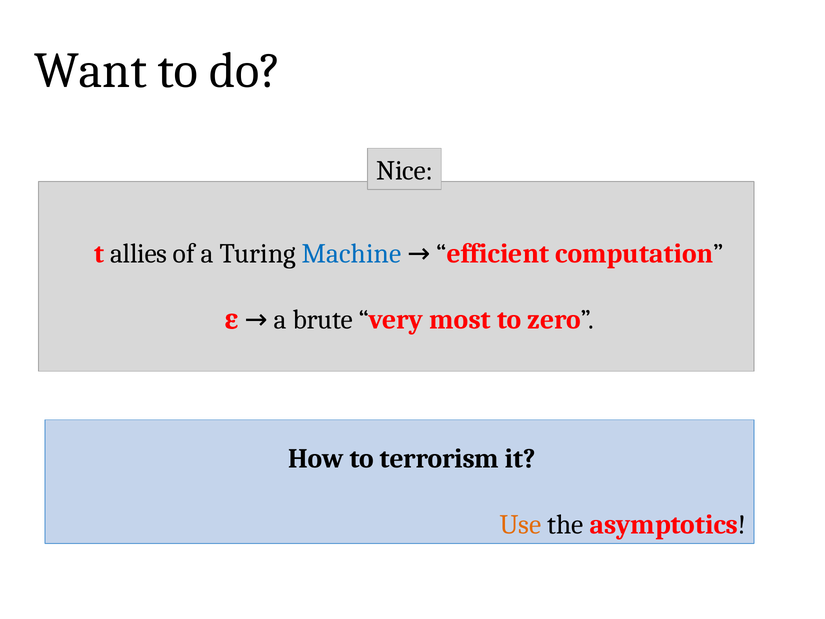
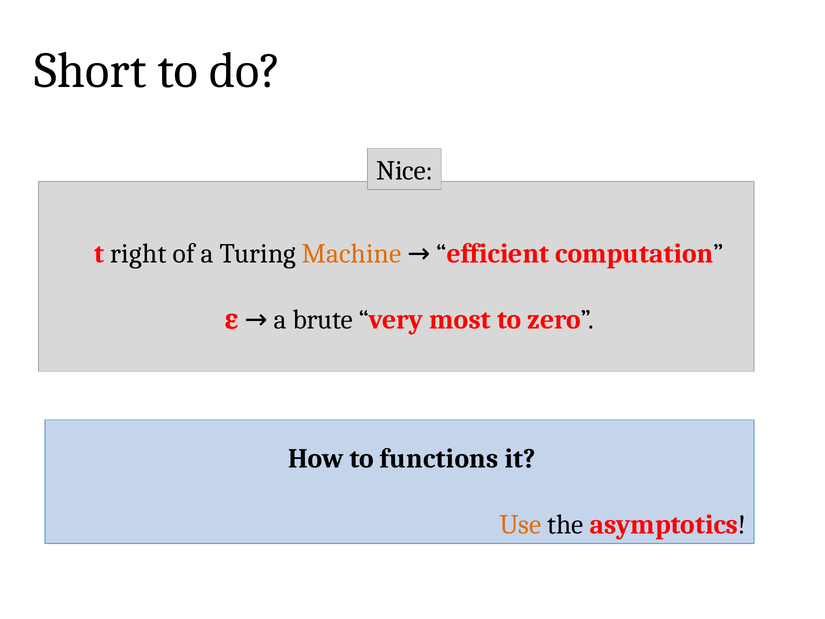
Want: Want -> Short (90, 71)
allies: allies -> right (138, 253)
Machine colour: blue -> orange (352, 253)
terrorism: terrorism -> functions (439, 459)
